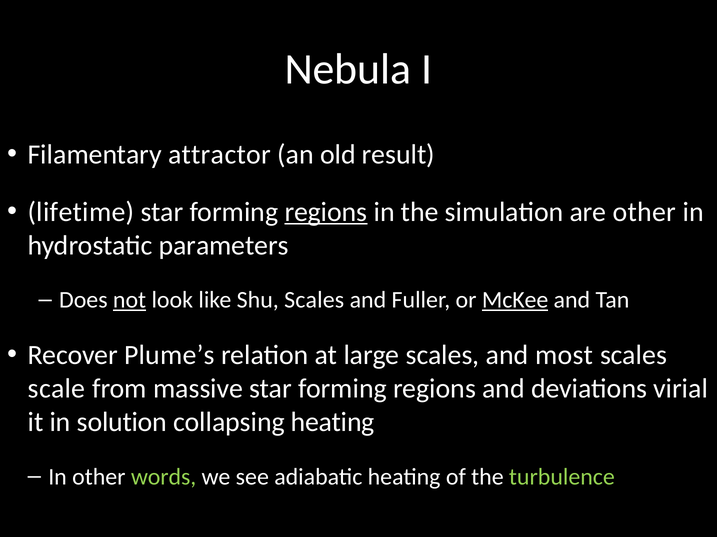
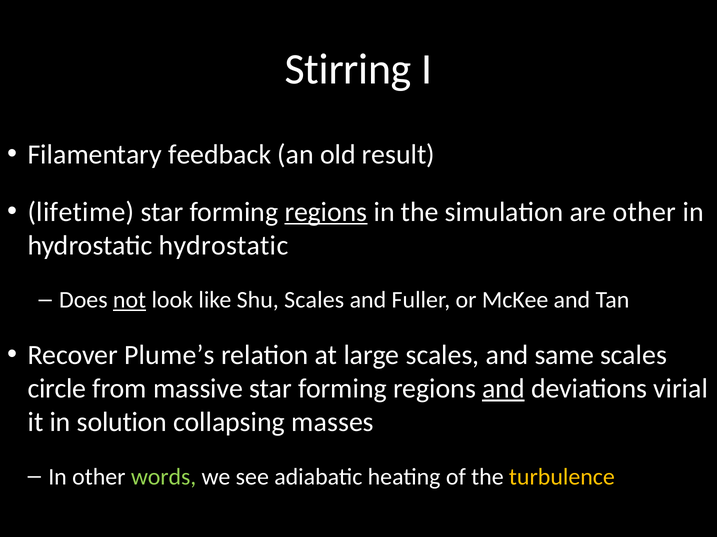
Nebula: Nebula -> Stirring (348, 69)
attractor: attractor -> feedback (220, 155)
hydrostatic parameters: parameters -> hydrostatic (224, 246)
McKee underline: present -> none (515, 300)
most: most -> same (564, 356)
scale: scale -> circle (57, 389)
and underline: none -> present (503, 389)
collapsing heating: heating -> masses (333, 423)
turbulence colour: light green -> yellow (562, 477)
